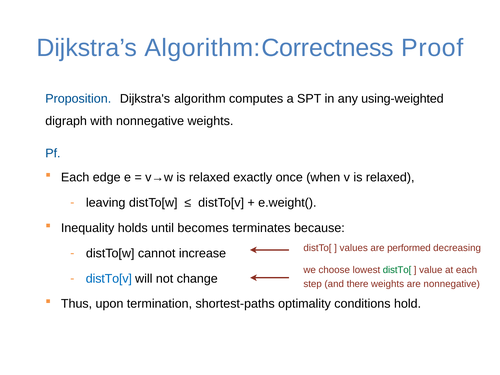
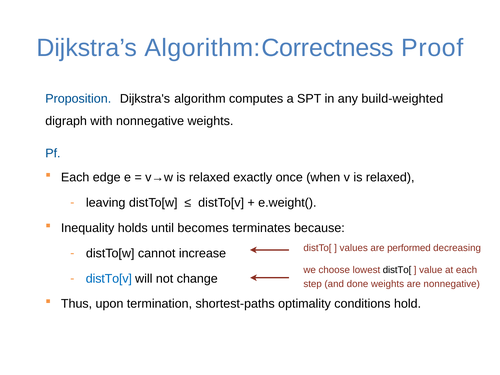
using-weighted: using-weighted -> build-weighted (402, 99)
distTo[ colour: green -> black (397, 270)
there: there -> done (357, 284)
